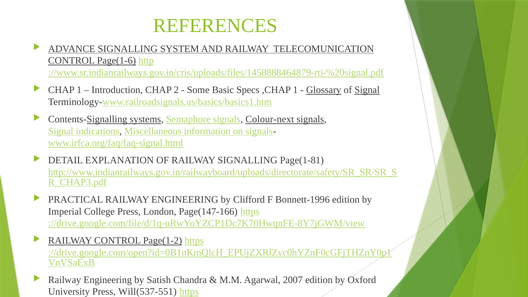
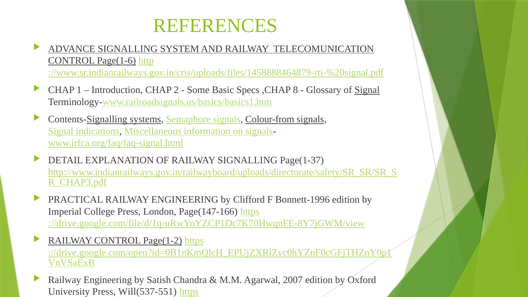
,CHAP 1: 1 -> 8 (295, 90)
Glossary underline: present -> none (324, 90)
Colour-next: Colour-next -> Colour-from (270, 119)
Page(1-81: Page(1-81 -> Page(1-37 (302, 160)
